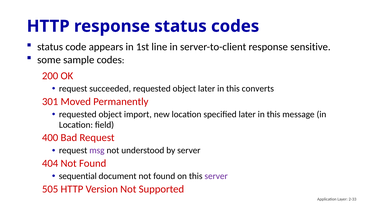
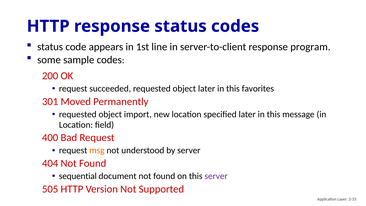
sensitive: sensitive -> program (310, 47)
converts: converts -> favorites (258, 89)
msg colour: purple -> orange (97, 150)
